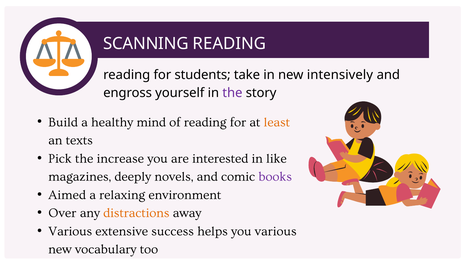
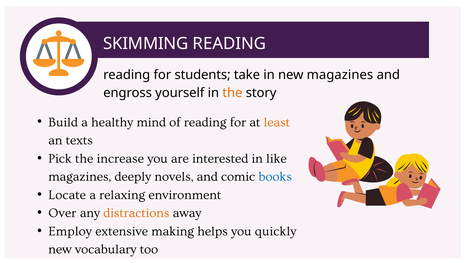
SCANNING: SCANNING -> SKIMMING (146, 43)
new intensively: intensively -> magazines (340, 75)
the colour: purple -> orange (232, 93)
books colour: purple -> blue (275, 176)
Aimed: Aimed -> Locate (67, 195)
Various: Various -> Employ (70, 231)
success: success -> making (173, 231)
you various: various -> quickly (276, 231)
